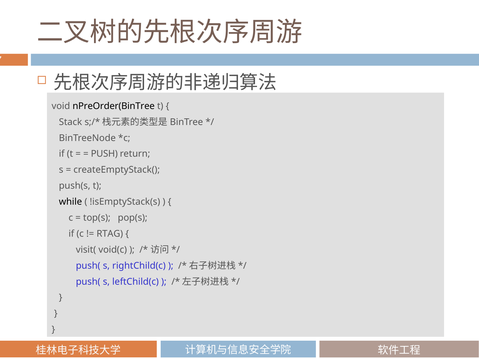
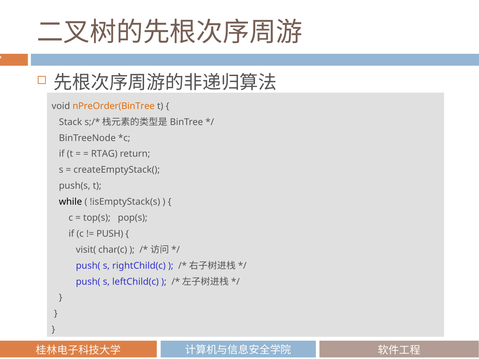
nPreOrder(BinTree colour: black -> orange (114, 106)
PUSH: PUSH -> RTAG (104, 154)
RTAG: RTAG -> PUSH (110, 234)
void(c: void(c -> char(c (113, 250)
